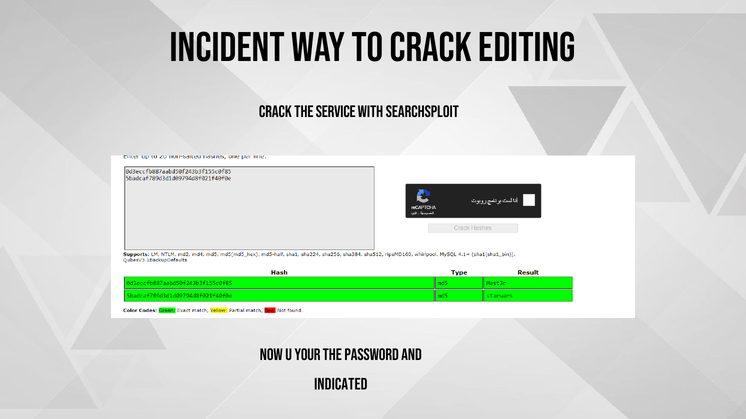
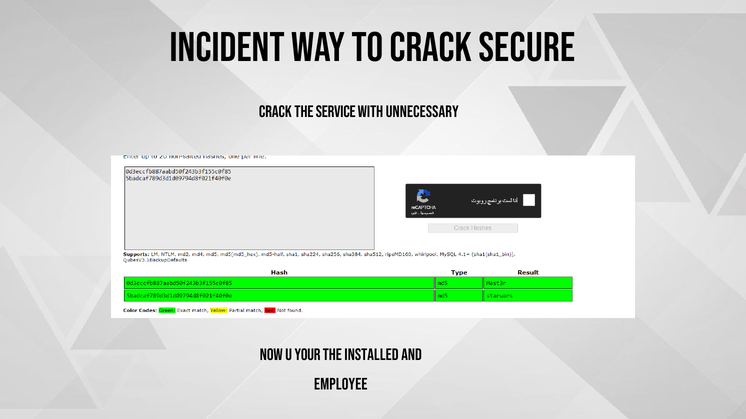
editing: editing -> secure (527, 48)
searchsploit: searchsploit -> unnecessary (422, 112)
password: password -> installed (372, 355)
indicated: indicated -> employee (341, 385)
